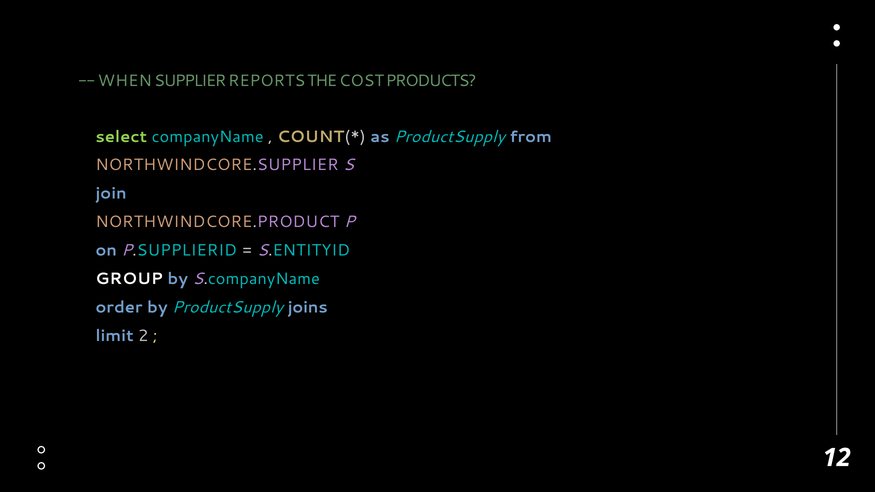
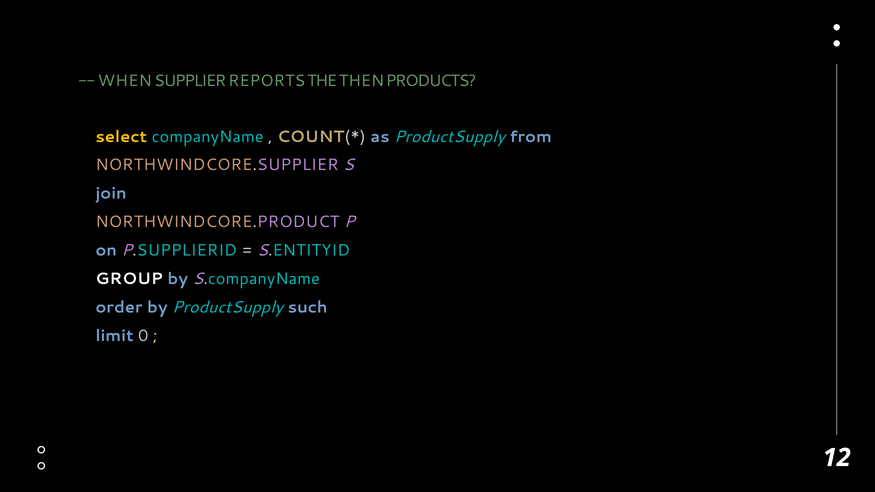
COST: COST -> THEN (361, 81)
select colour: light green -> yellow (121, 137)
joins: joins -> such (308, 307)
2: 2 -> 0 (143, 336)
